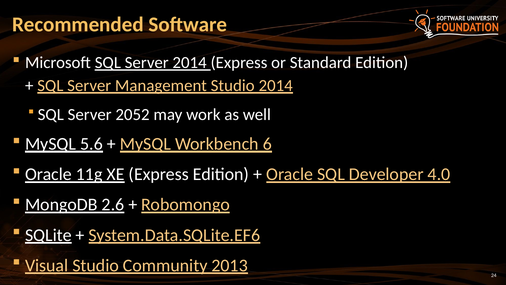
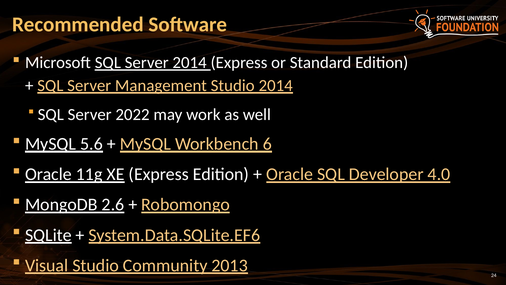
2052: 2052 -> 2022 (133, 114)
